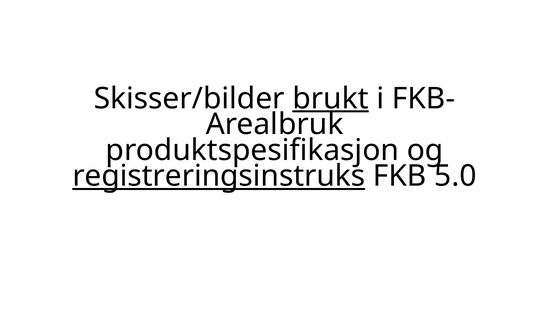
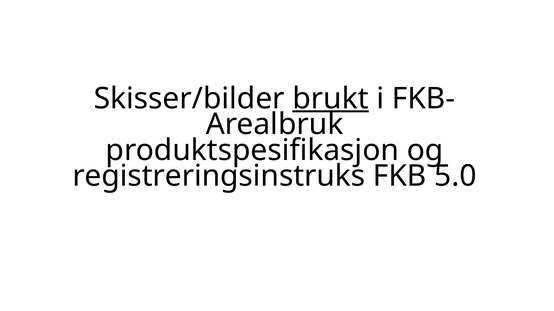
registreringsinstruks underline: present -> none (219, 176)
